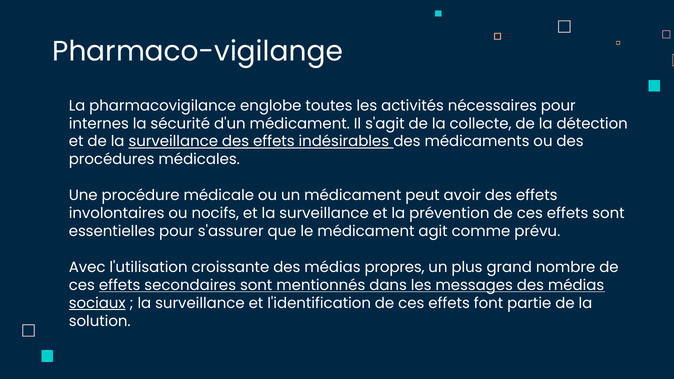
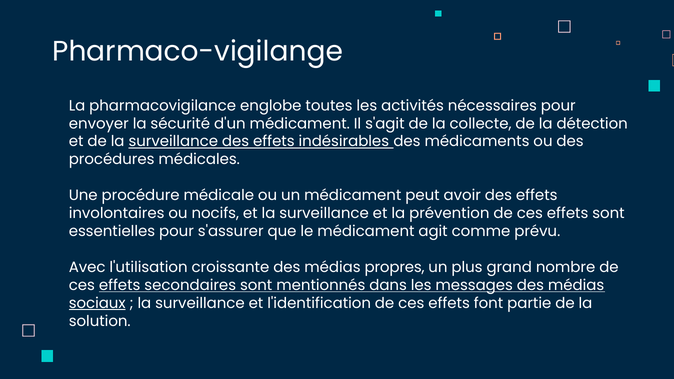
internes: internes -> envoyer (99, 124)
